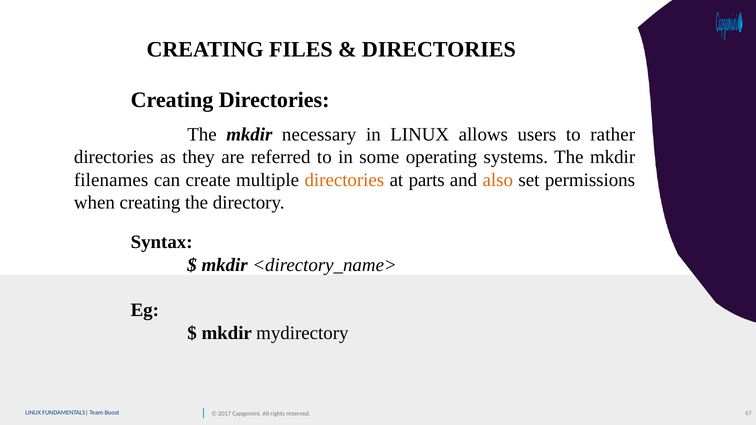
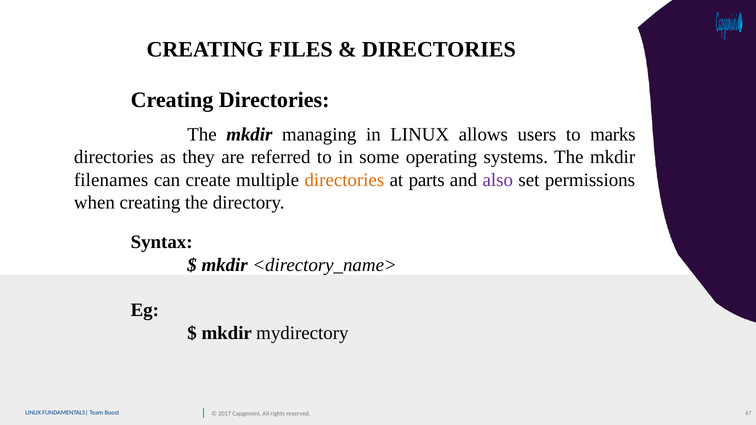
necessary: necessary -> managing (319, 135)
rather: rather -> marks (613, 135)
also colour: orange -> purple (498, 180)
